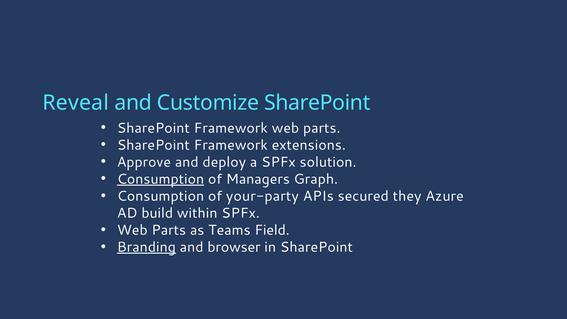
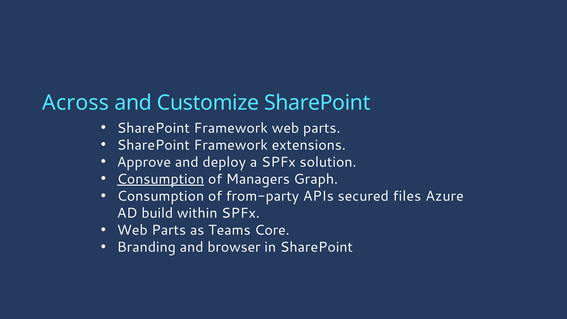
Reveal: Reveal -> Across (76, 103)
your-party: your-party -> from-party (262, 196)
they: they -> files (407, 196)
Field: Field -> Core (272, 230)
Branding underline: present -> none (146, 247)
